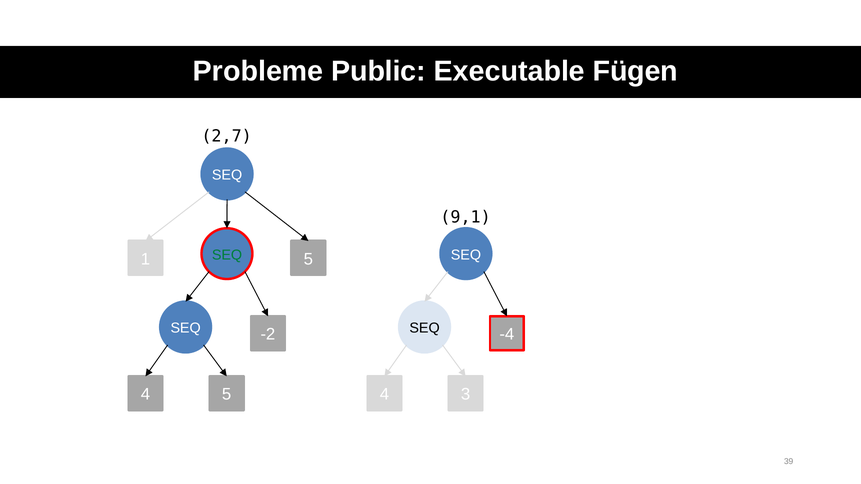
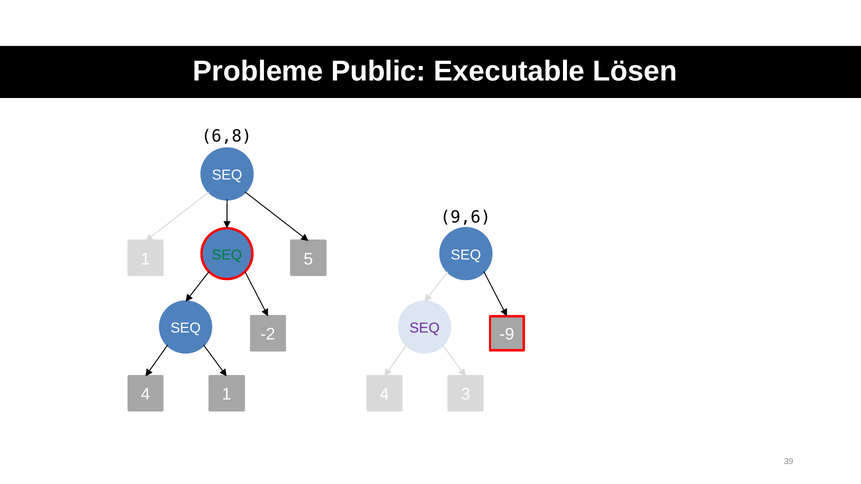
Fügen: Fügen -> Lösen (635, 72)
2,7: 2,7 -> 6,8 (227, 136)
9,1: 9,1 -> 9,6 (466, 217)
SEQ colour: black -> purple (425, 328)
-4: -4 -> -9 (507, 335)
4 5: 5 -> 1 (227, 395)
